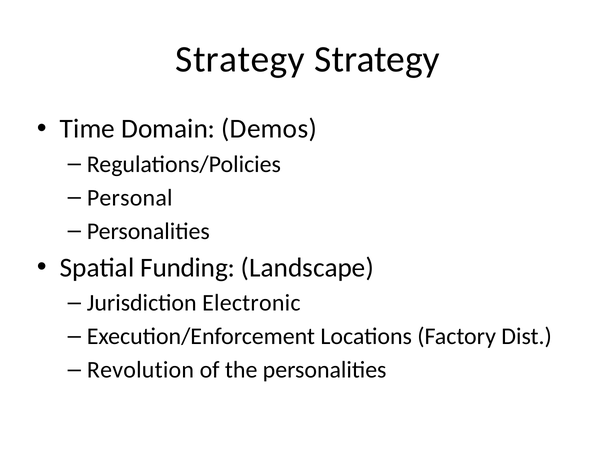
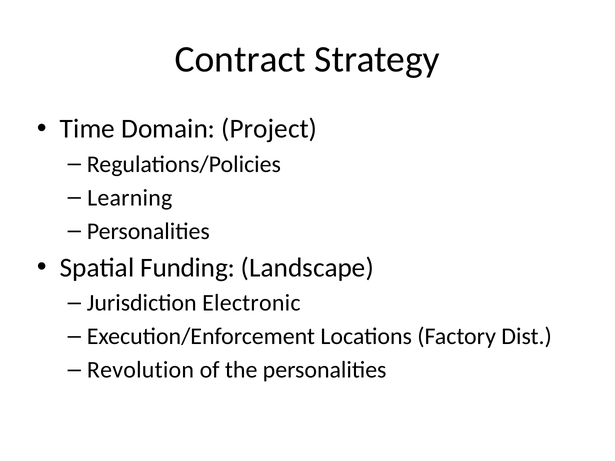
Strategy: Strategy -> Contract (240, 60)
Demos: Demos -> Project (269, 129)
Personal: Personal -> Learning (130, 198)
